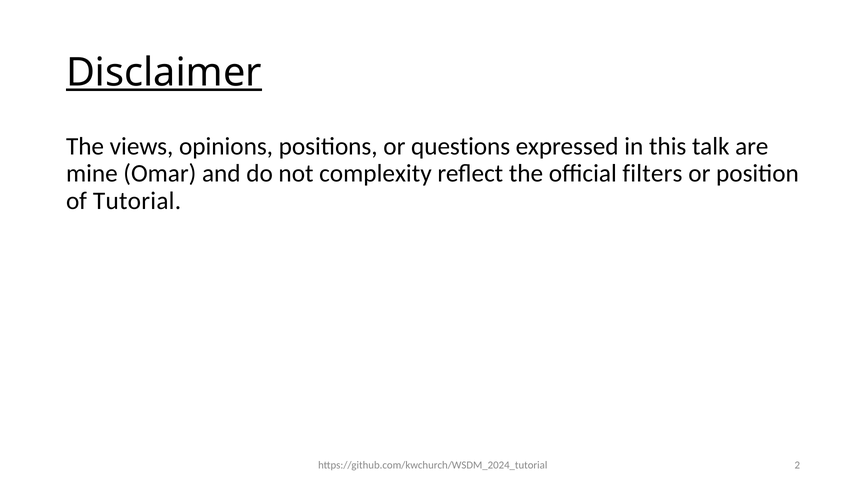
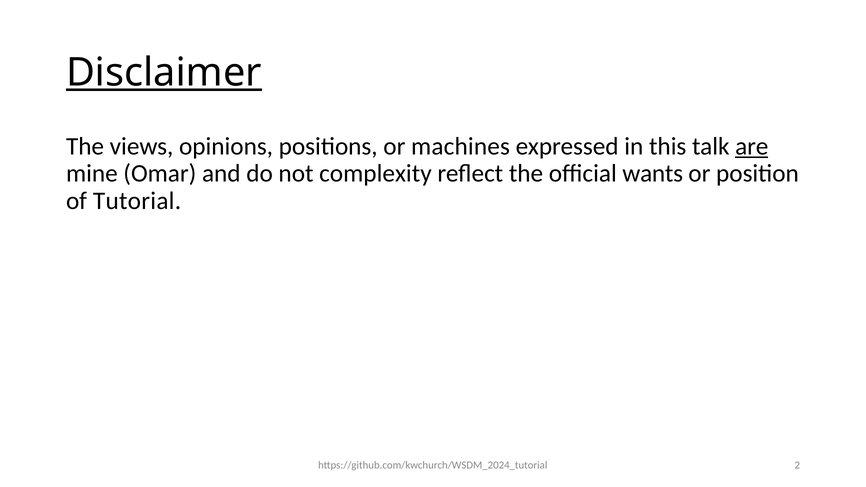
questions: questions -> machines (461, 146)
are underline: none -> present (752, 146)
filters: filters -> wants (653, 174)
